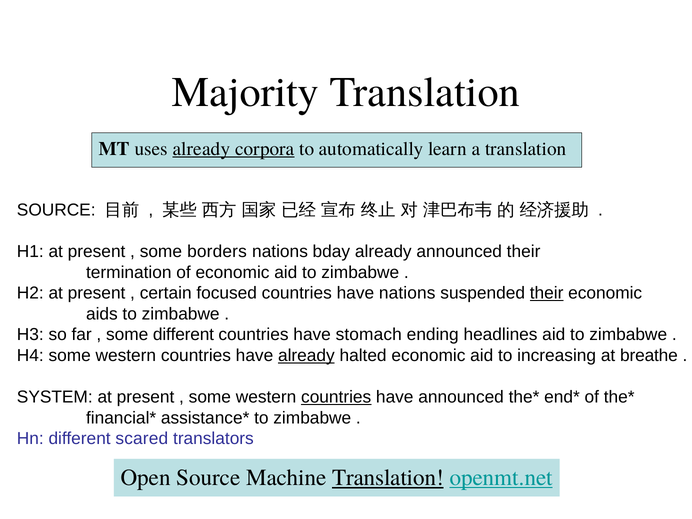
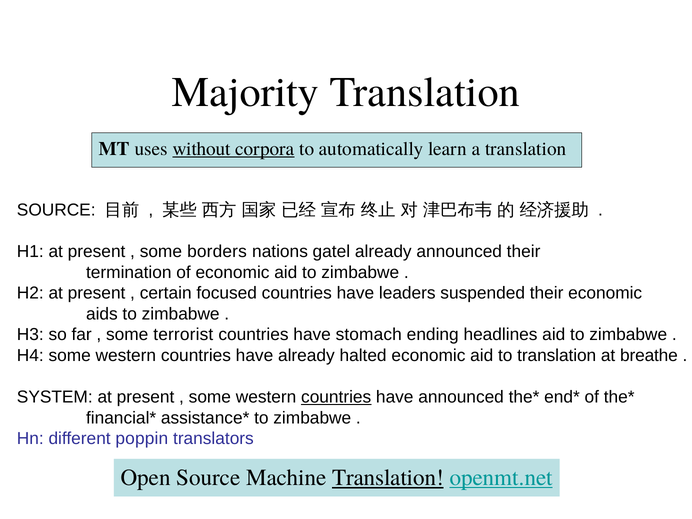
uses already: already -> without (202, 149)
bday: bday -> gatel (331, 252)
have nations: nations -> leaders (407, 293)
their underline: present -> none (547, 293)
some different: different -> terrorist (183, 335)
already underline: present -> none (306, 356)
to increasing: increasing -> translation (557, 356)
scared: scared -> poppin (142, 439)
